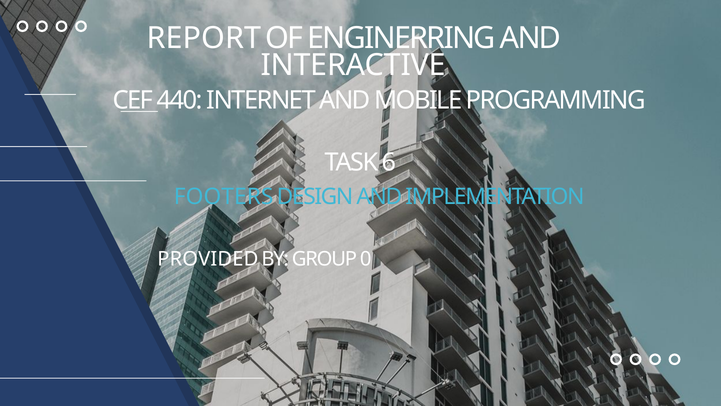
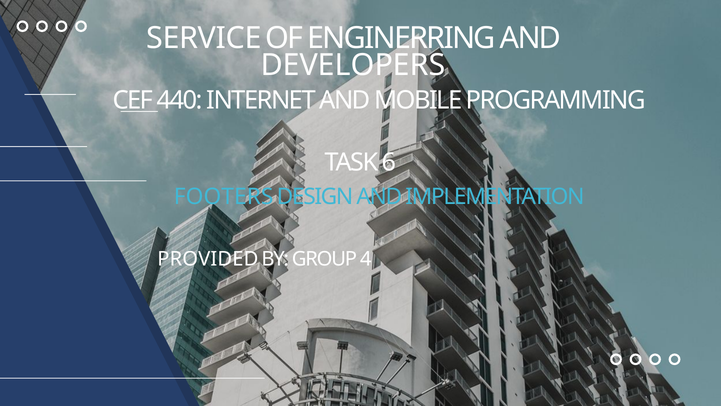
REPORT: REPORT -> SERVICE (204, 38)
INTERACTIVE: INTERACTIVE -> DEVELOPERS (353, 65)
0: 0 -> 4 (366, 259)
